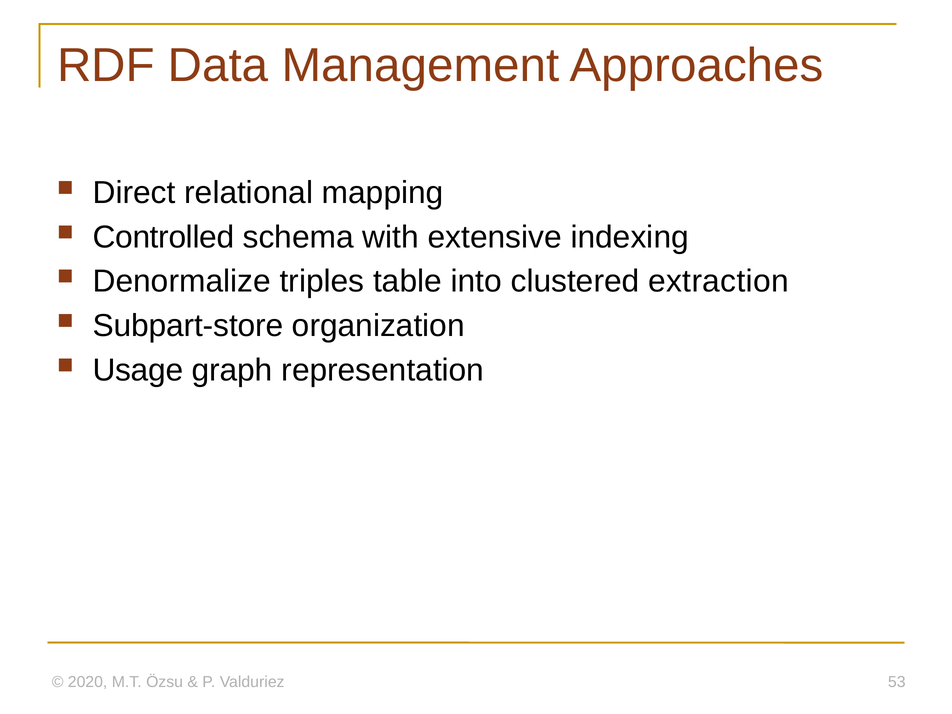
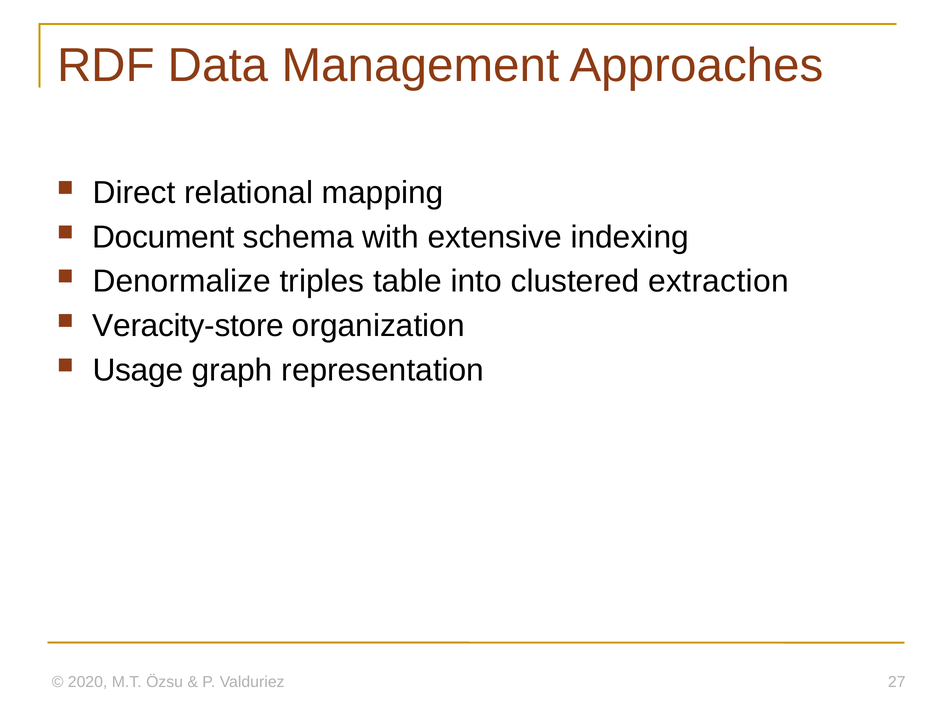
Controlled: Controlled -> Document (164, 237)
Subpart-store: Subpart-store -> Veracity-store (188, 326)
53: 53 -> 27 (897, 682)
